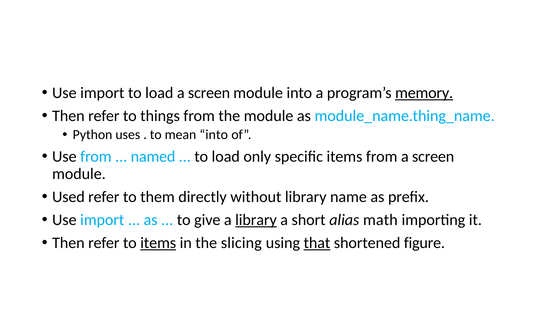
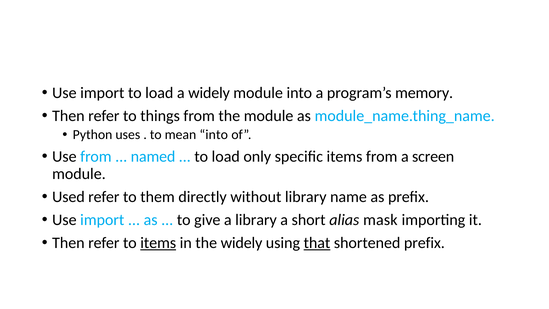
load a screen: screen -> widely (209, 93)
memory underline: present -> none (424, 93)
library underline: present -> none (256, 220)
math: math -> mask (380, 220)
the slicing: slicing -> widely (242, 243)
shortened figure: figure -> prefix (424, 243)
